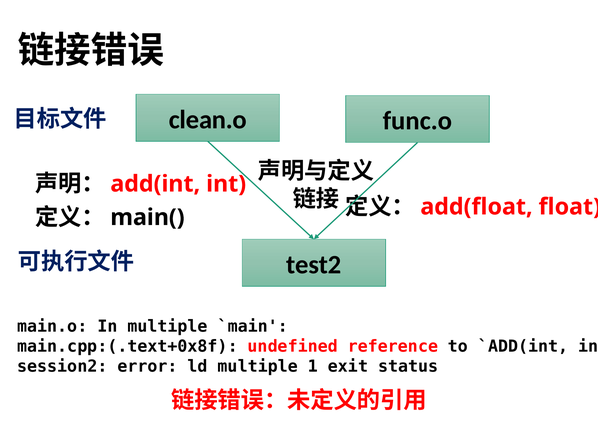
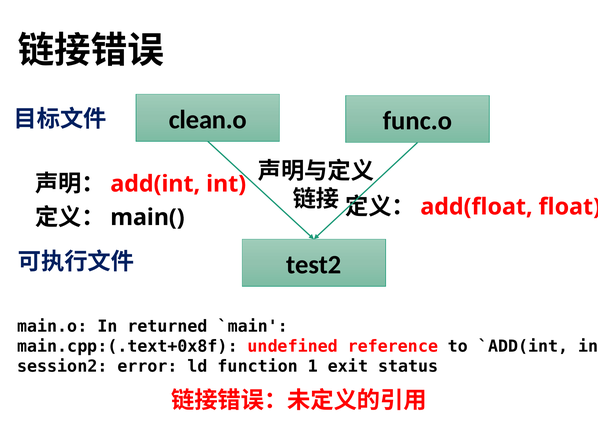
In multiple: multiple -> returned (167, 327)
ld multiple: multiple -> function (258, 367)
